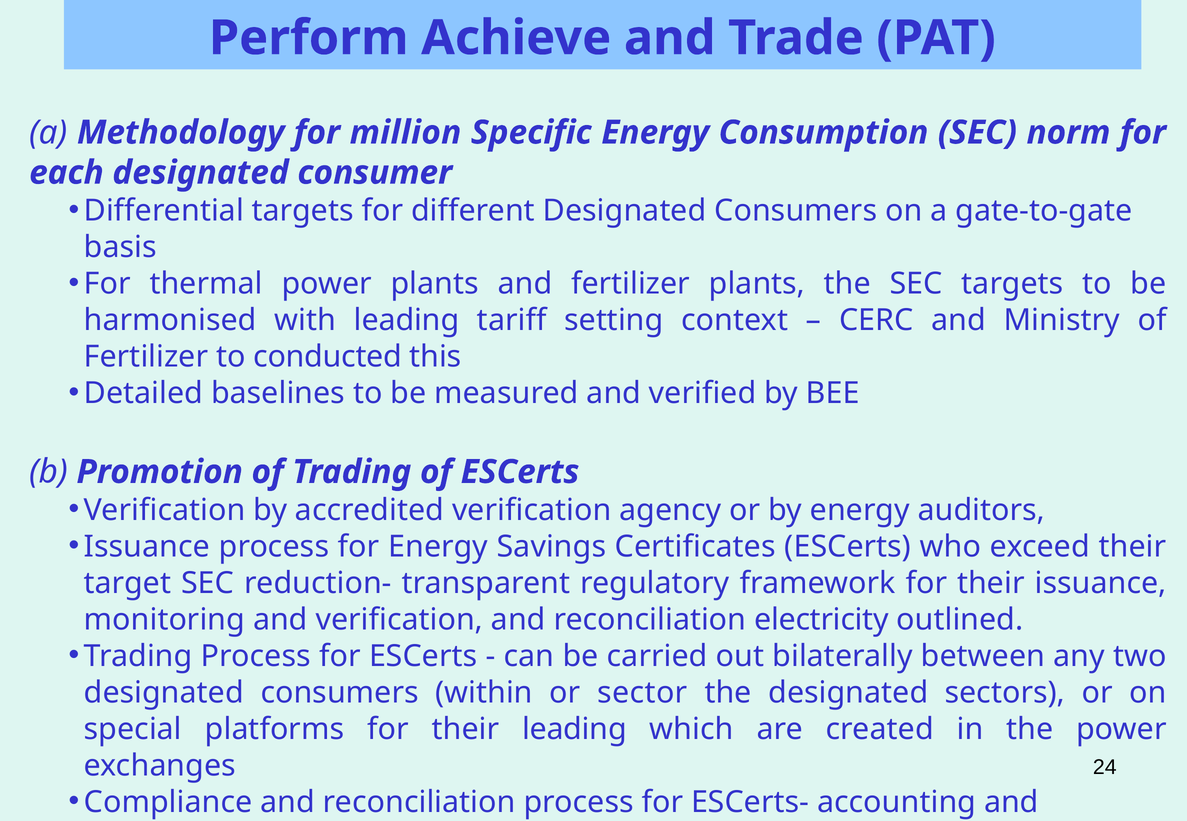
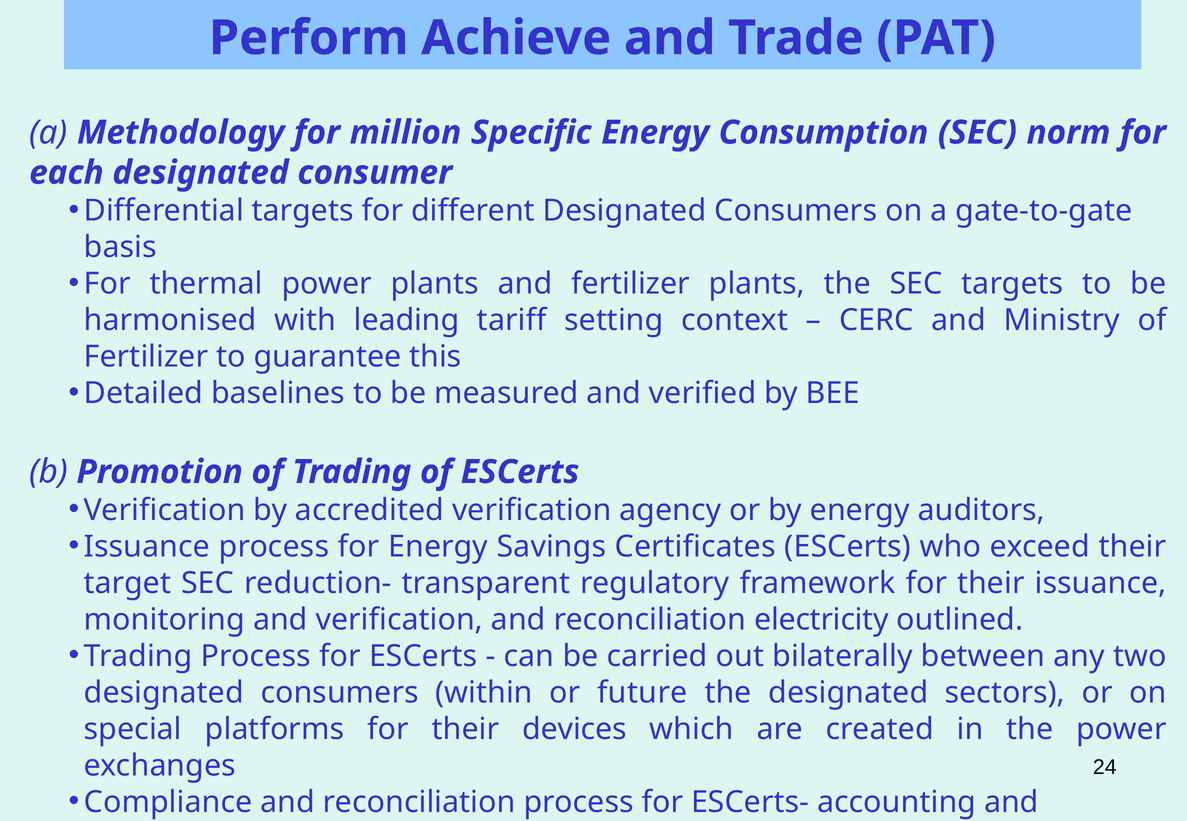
conducted: conducted -> guarantee (327, 357)
sector: sector -> future (642, 693)
their leading: leading -> devices (574, 730)
